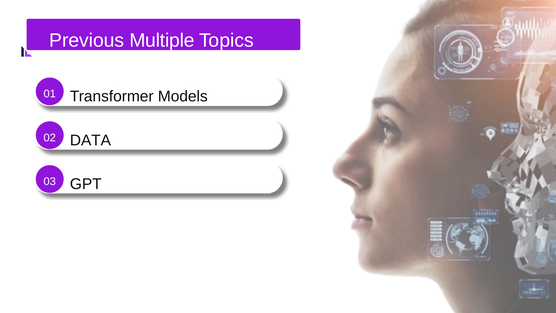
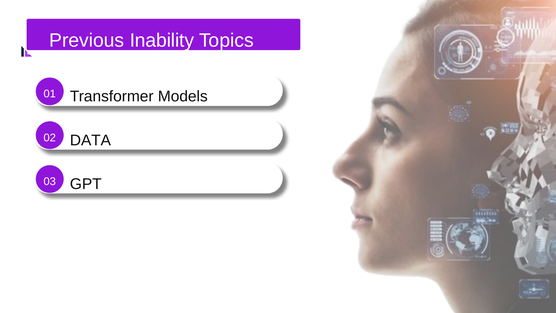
Multiple: Multiple -> Inability (162, 41)
